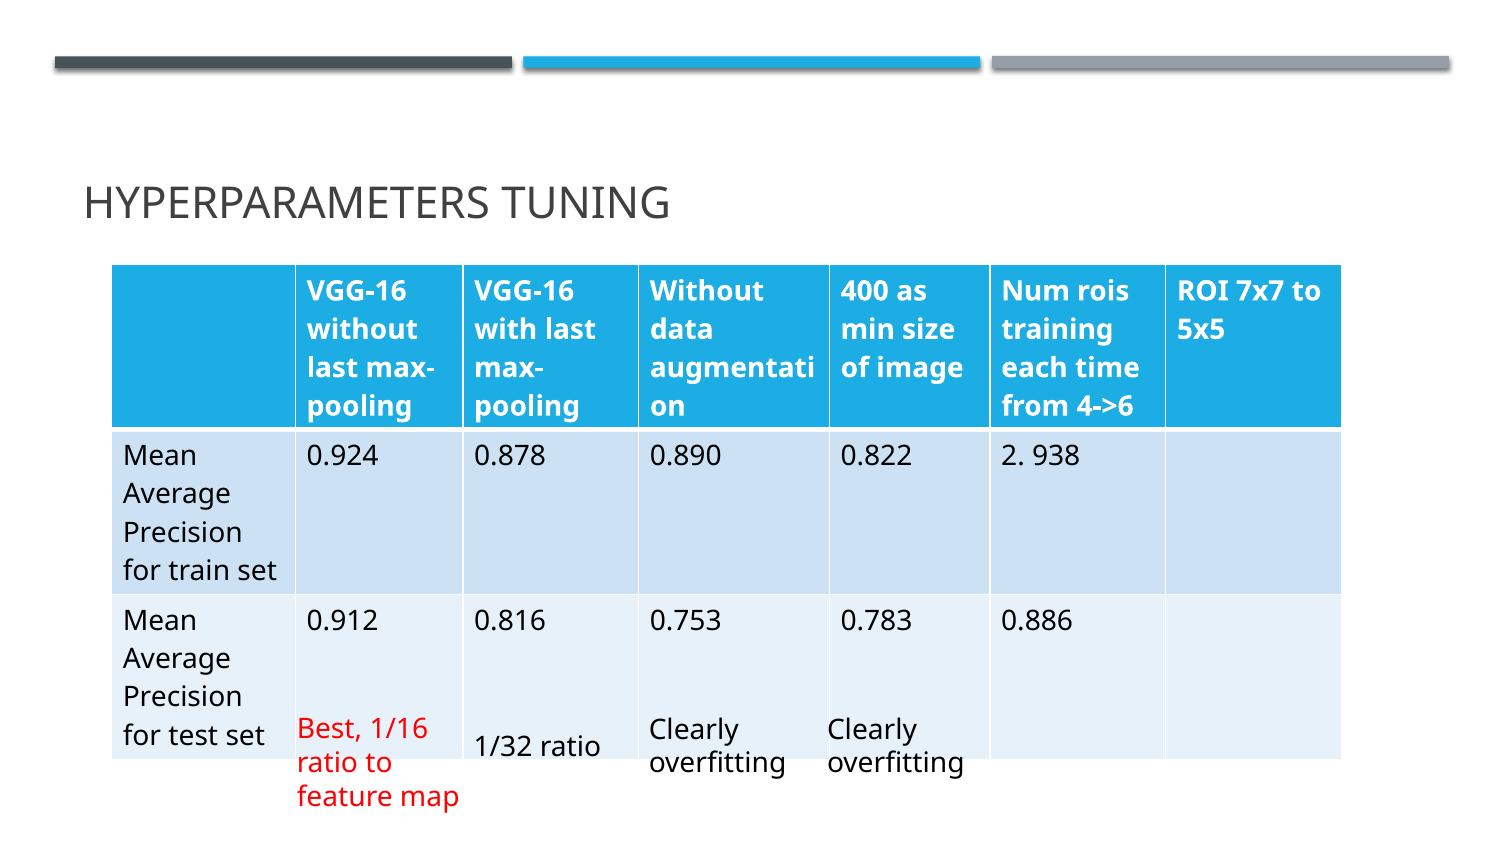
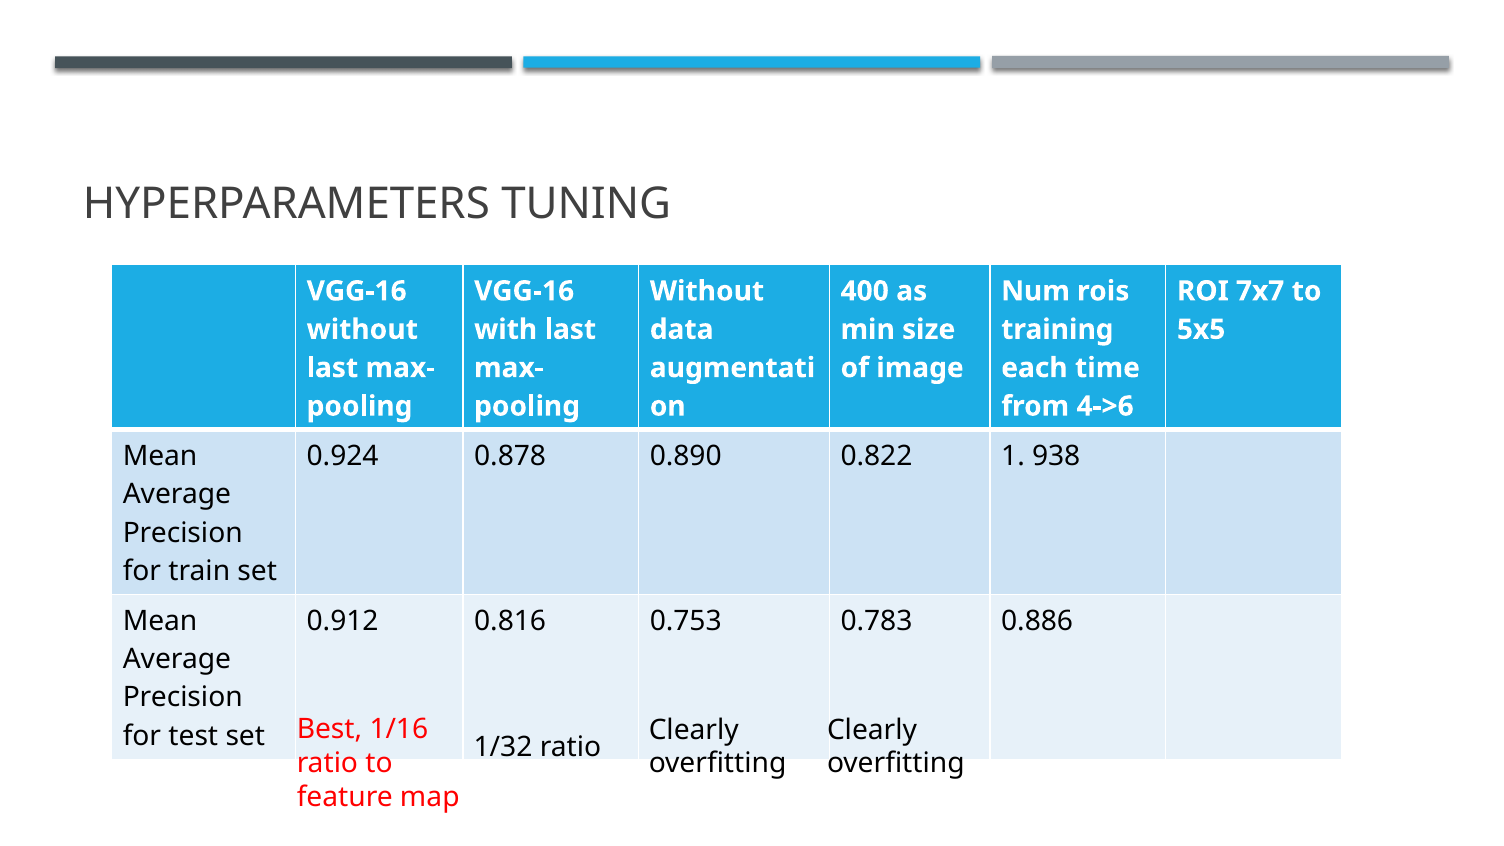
2: 2 -> 1 (1013, 456)
